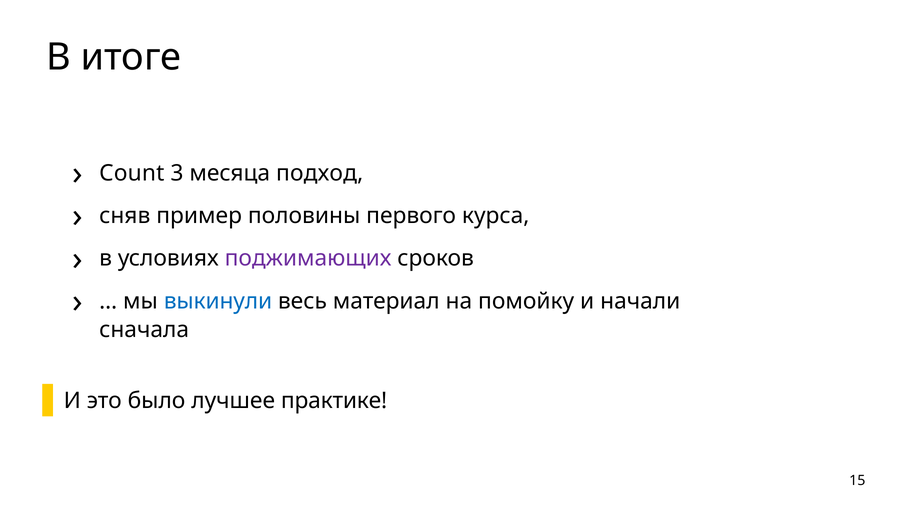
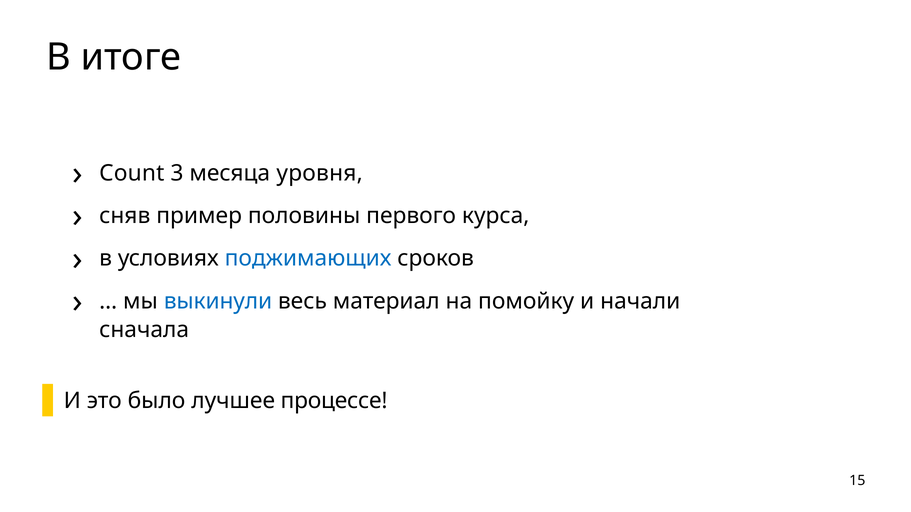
подход: подход -> уровня (320, 173)
поджимающих colour: purple -> blue (308, 259)
практике: практике -> процессе (334, 401)
